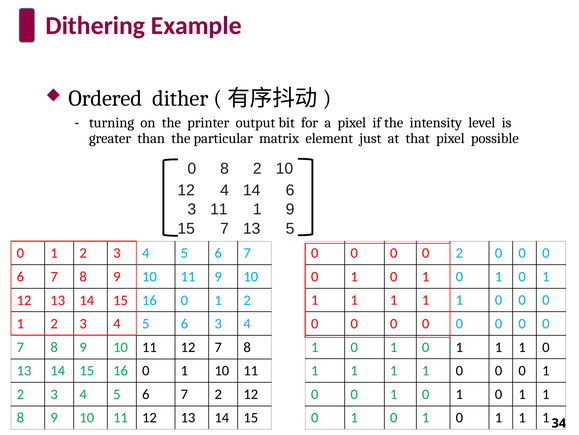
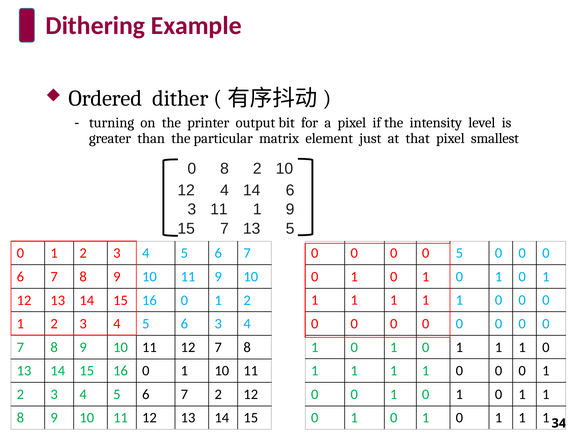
possible: possible -> smallest (495, 138)
0 2: 2 -> 5 (459, 253)
